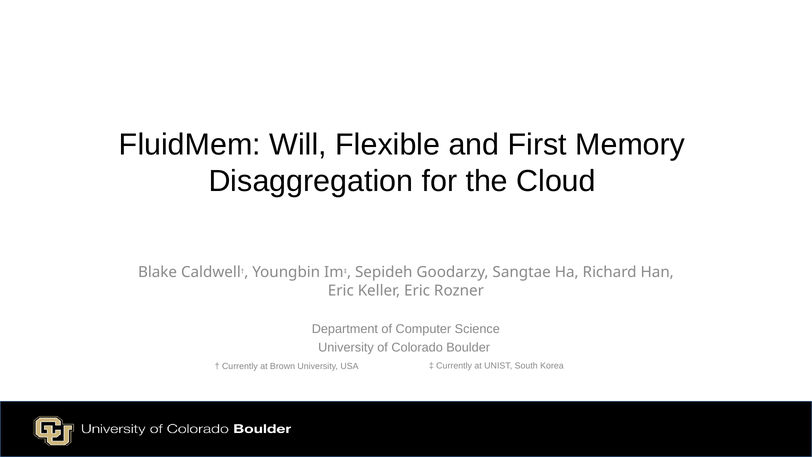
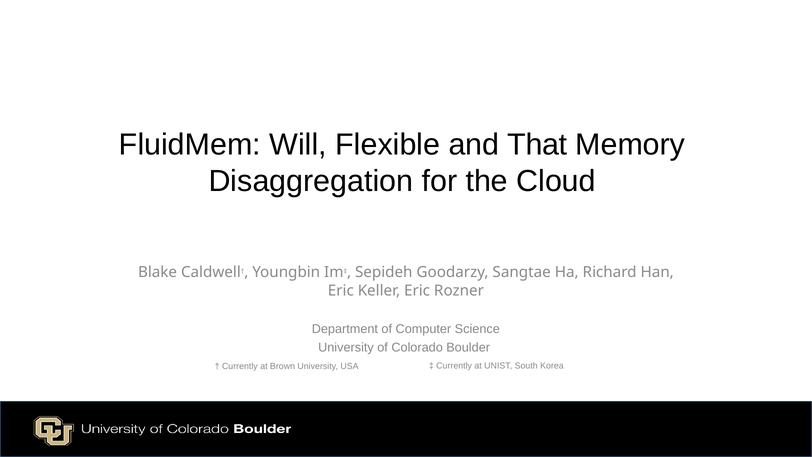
First: First -> That (537, 145)
